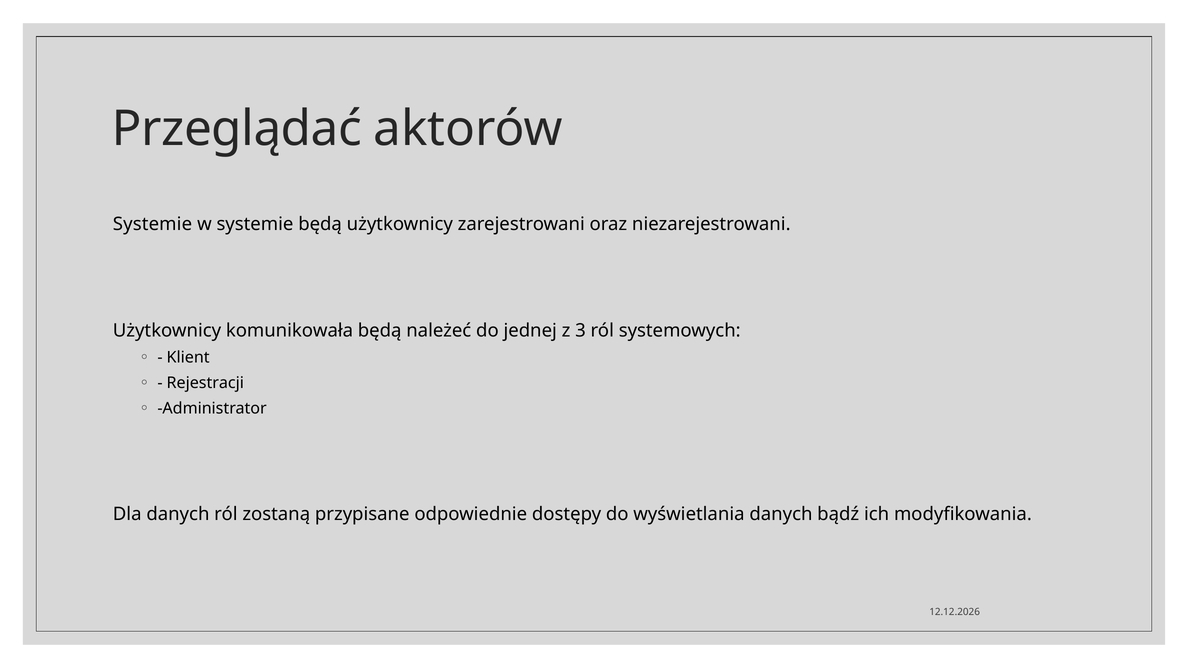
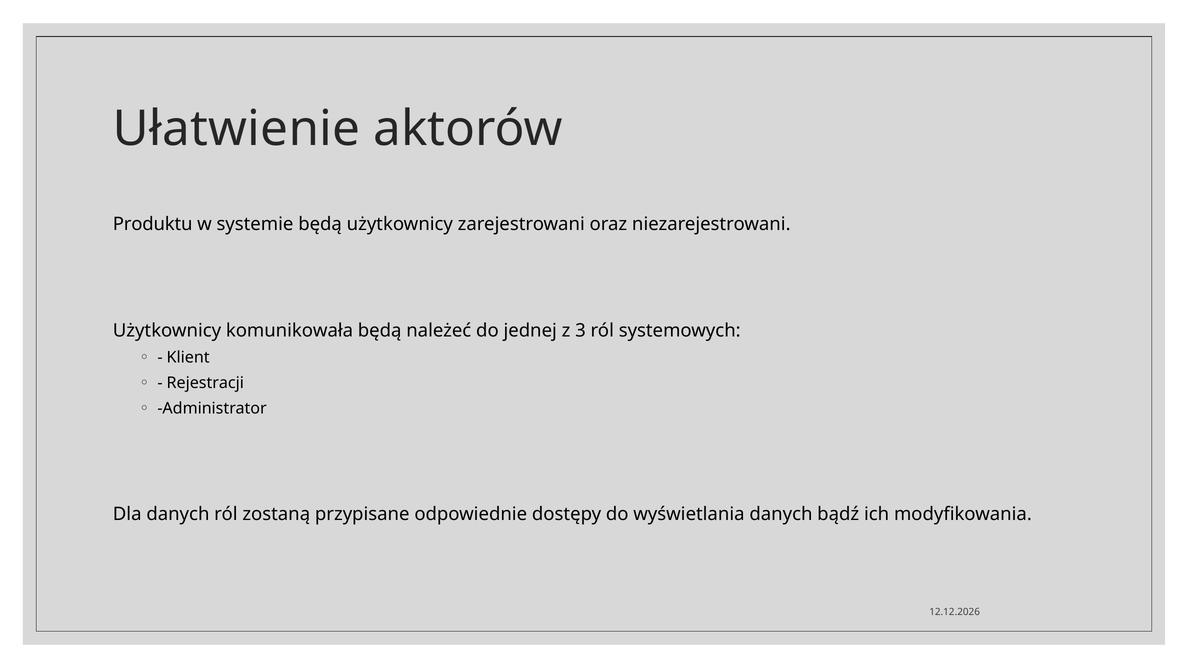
Przeglądać: Przeglądać -> Ułatwienie (237, 129)
Systemie: Systemie -> Produktu (153, 224)
